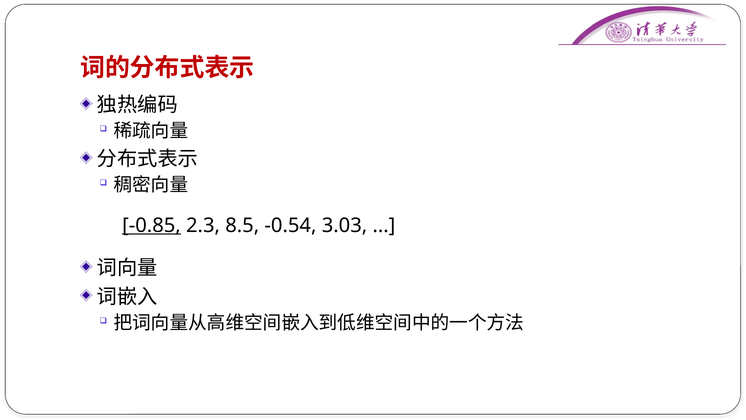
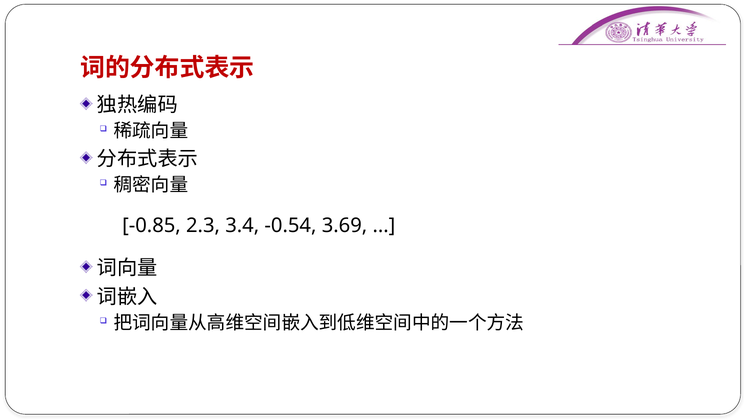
-0.85 underline: present -> none (151, 225)
8.5: 8.5 -> 3.4 (242, 225)
3.03: 3.03 -> 3.69 (344, 225)
